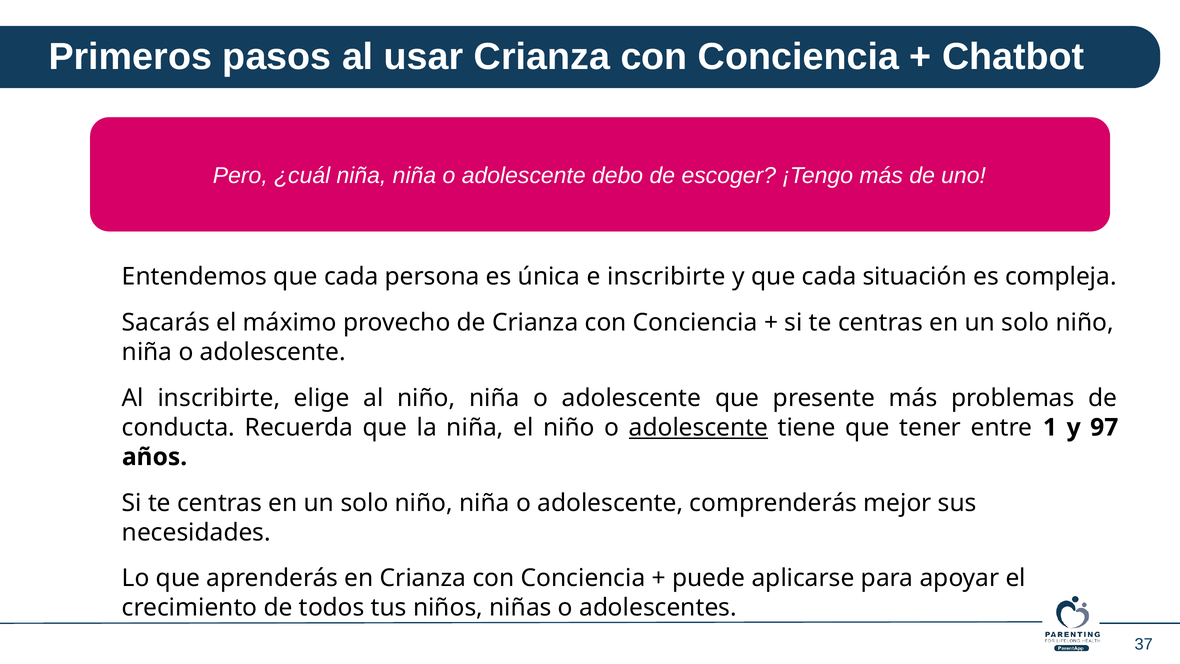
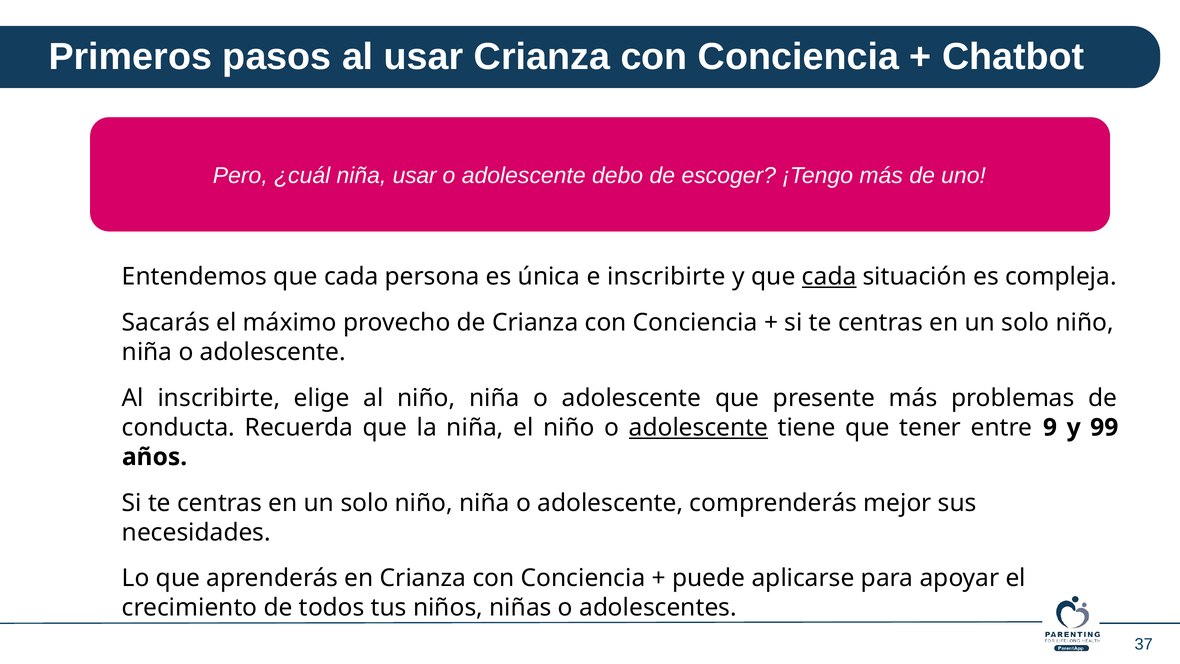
niña niña: niña -> usar (415, 176)
cada underline: none -> present (829, 277)
1: 1 -> 9 (1050, 427)
97: 97 -> 99 (1104, 427)
